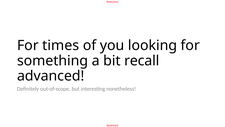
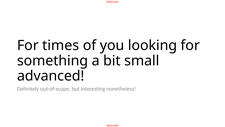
recall: recall -> small (142, 60)
